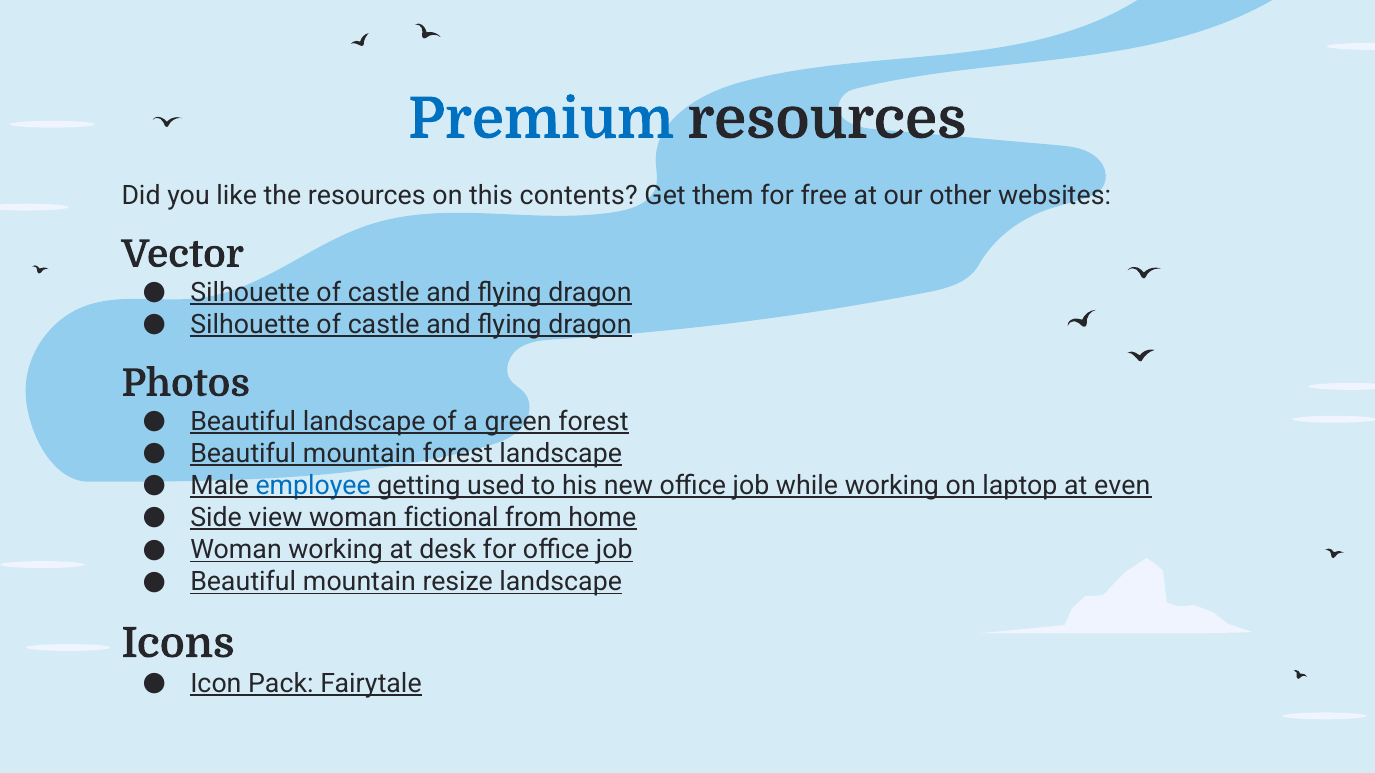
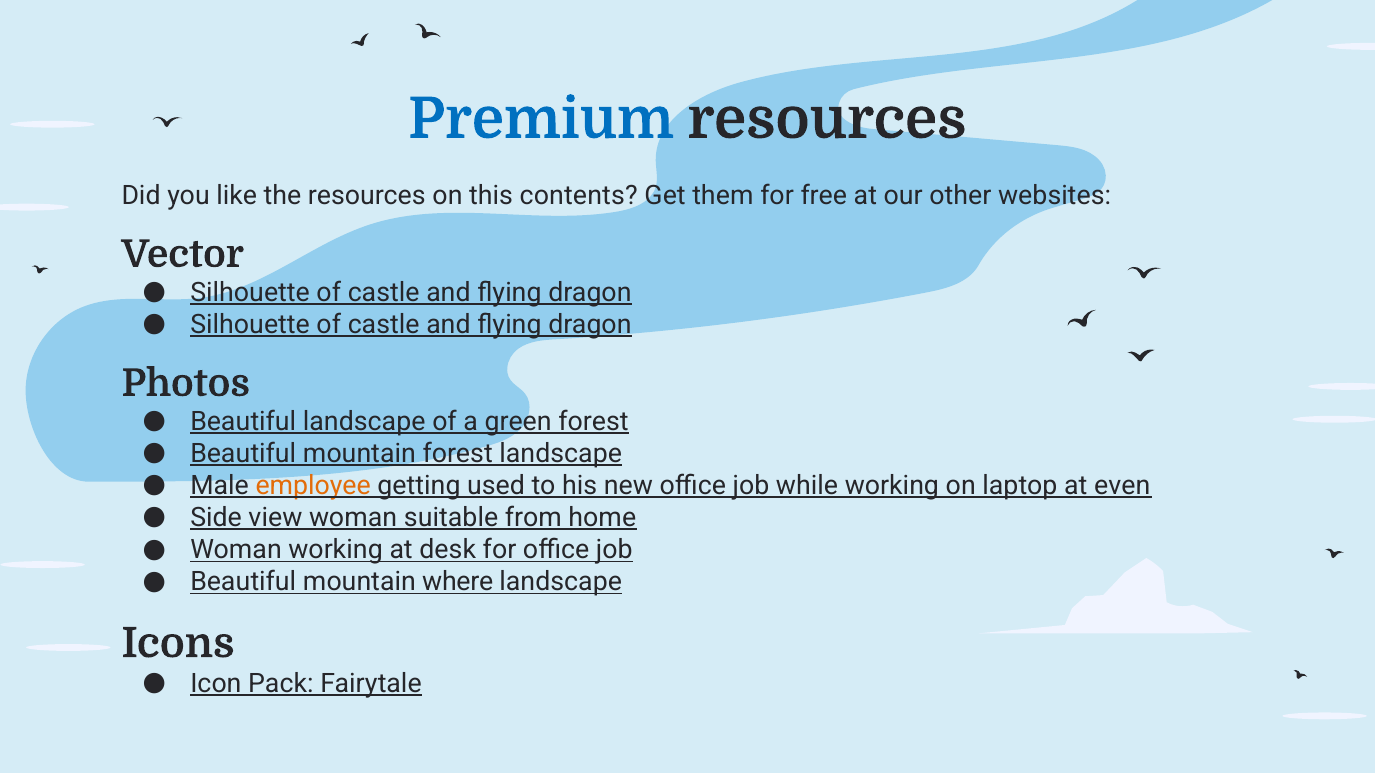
employee colour: blue -> orange (313, 486)
fictional: fictional -> suitable (451, 518)
resize: resize -> where (458, 582)
